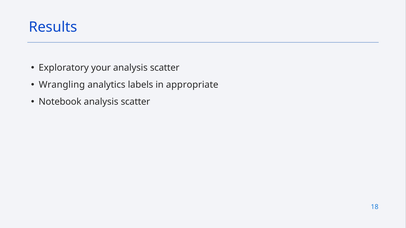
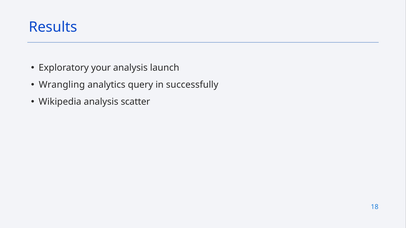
scatter: scatter -> launch (165, 68)
labels: labels -> query (141, 85)
appropriate: appropriate -> successfully (192, 85)
Notebook: Notebook -> Wikipedia (60, 102)
